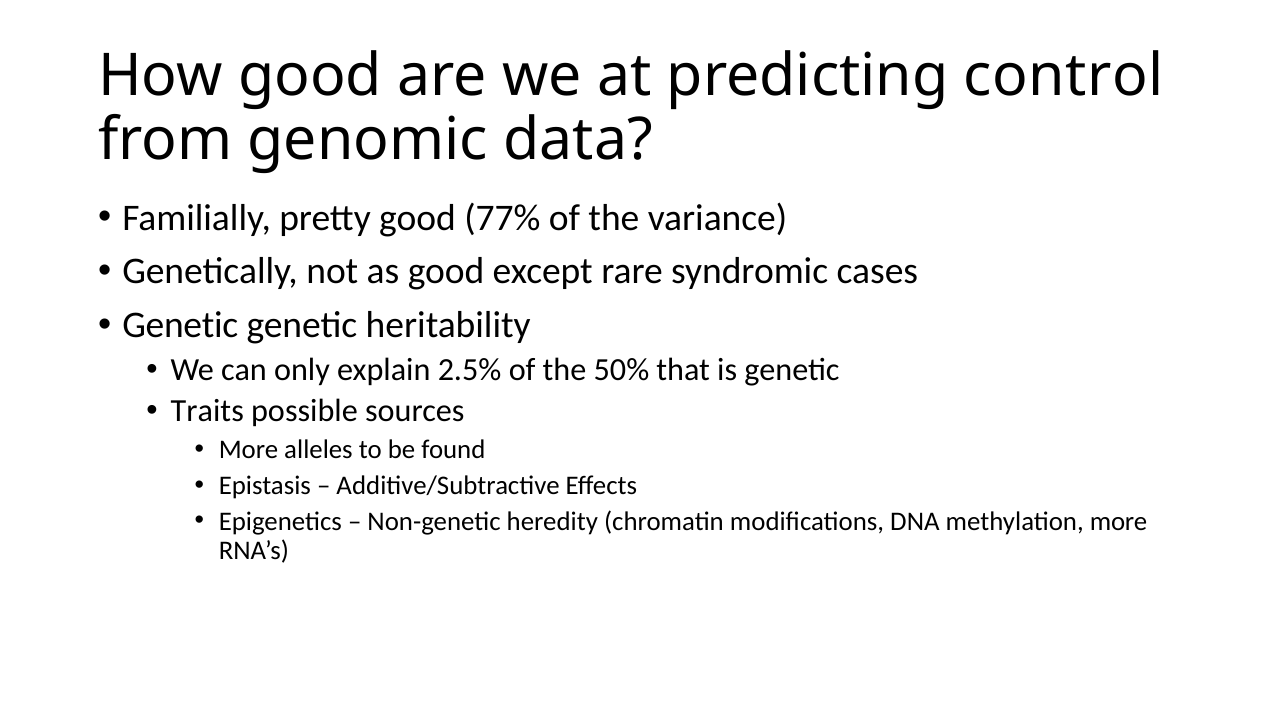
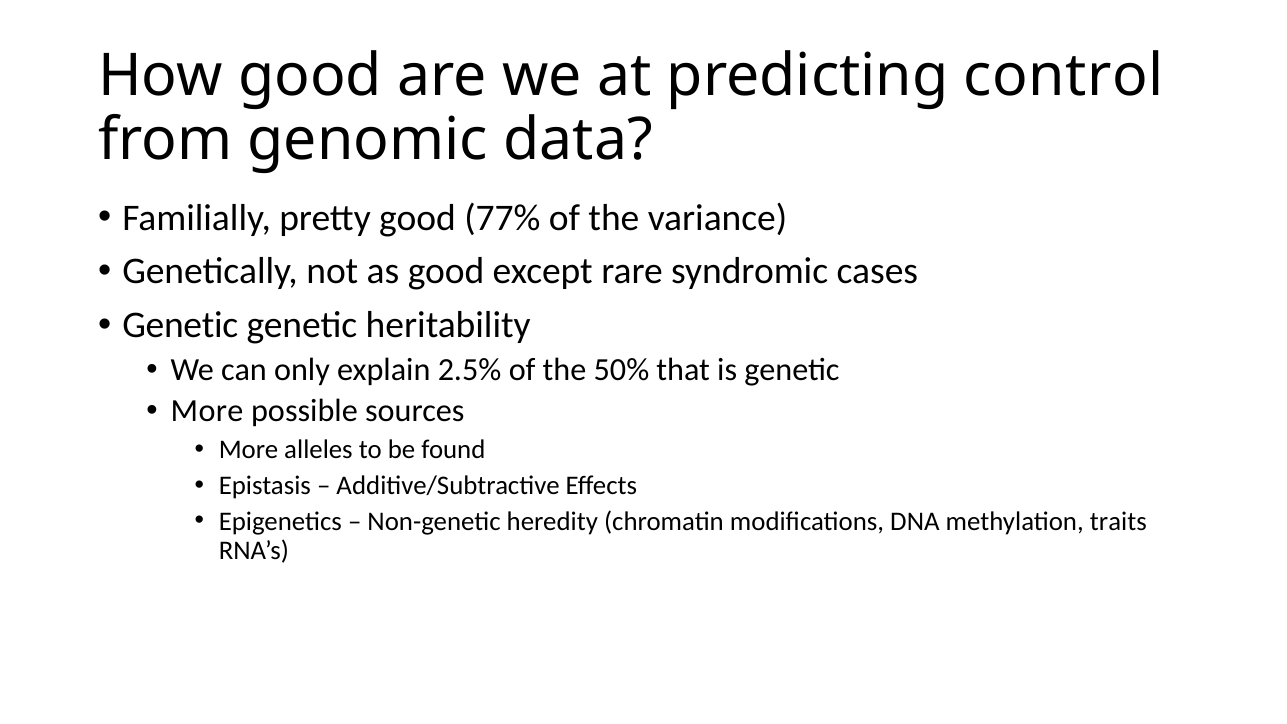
Traits: Traits -> More (207, 411)
methylation more: more -> traits (1118, 521)
